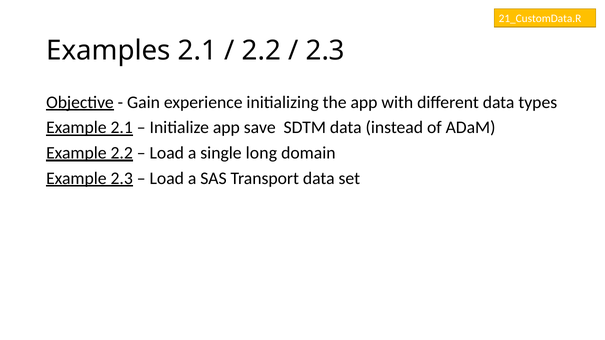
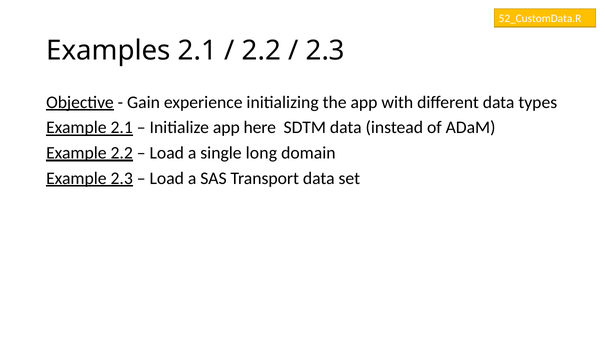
21_CustomData.R: 21_CustomData.R -> 52_CustomData.R (540, 19)
save: save -> here (260, 128)
